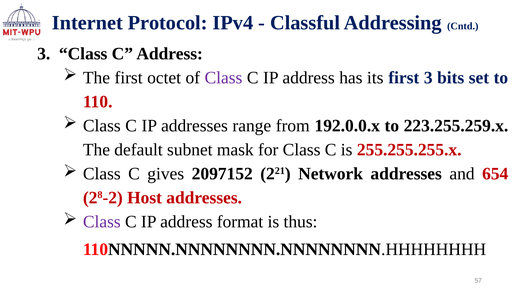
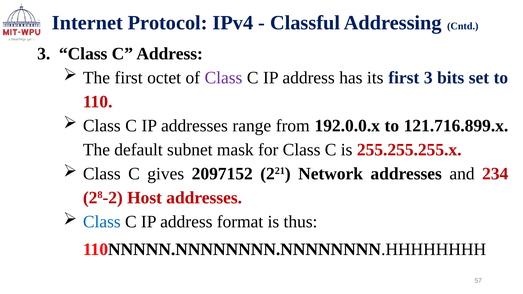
223.255.259.x: 223.255.259.x -> 121.716.899.x (456, 126)
654: 654 -> 234 (495, 174)
Class colour: purple -> blue (102, 222)
